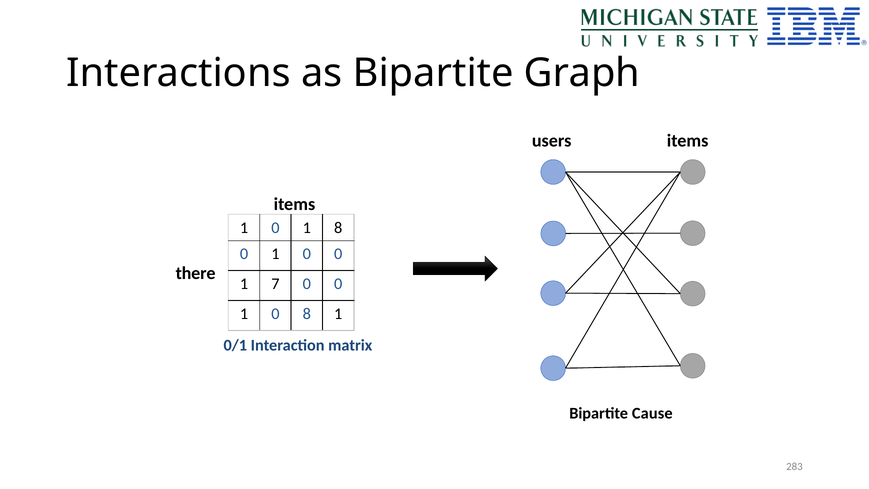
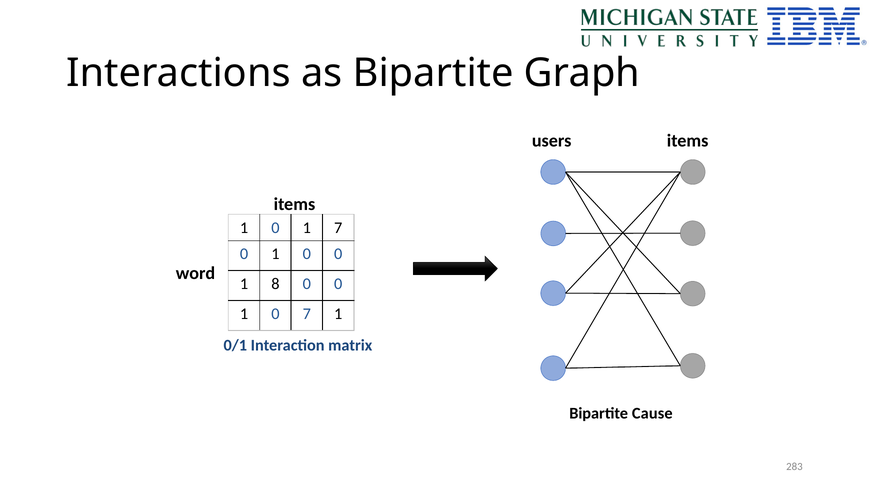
1 8: 8 -> 7 (338, 228)
there: there -> word (195, 273)
7: 7 -> 8 (275, 284)
0 8: 8 -> 7 (307, 314)
